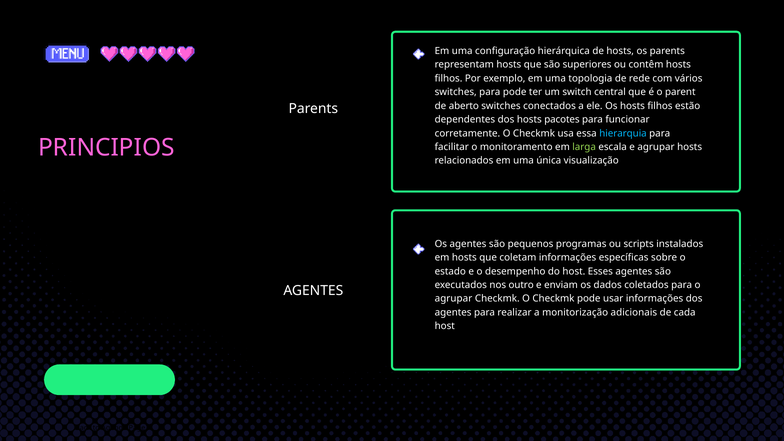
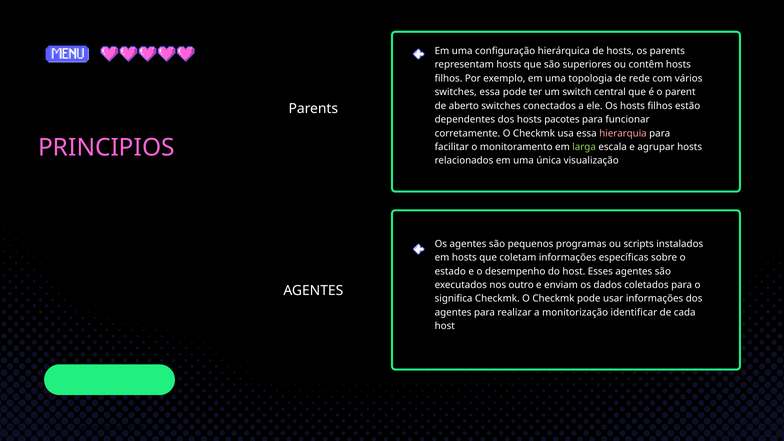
switches para: para -> essa (490, 92)
hierarquia colour: light blue -> pink (623, 133)
agrupar: agrupar -> significa (454, 299)
adicionais: adicionais -> identificar (634, 312)
